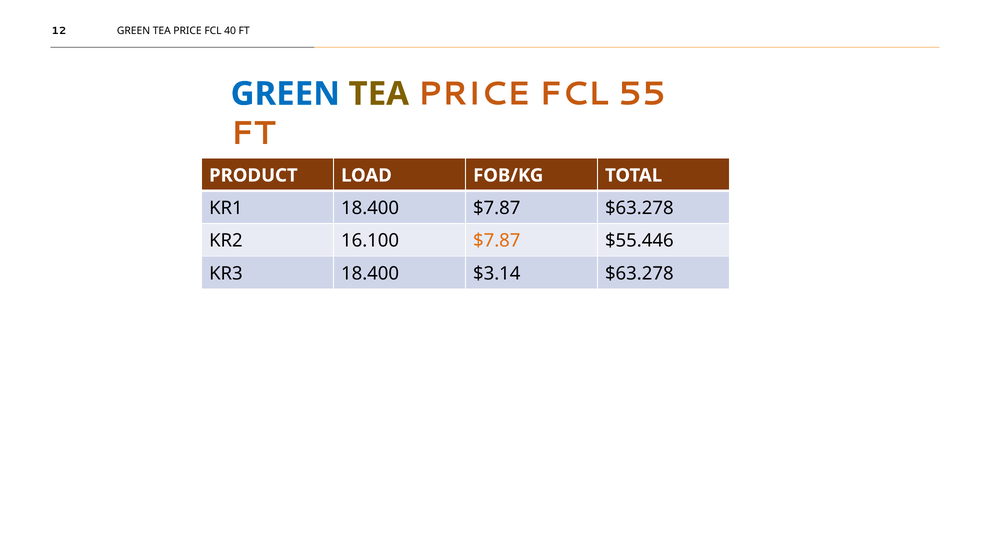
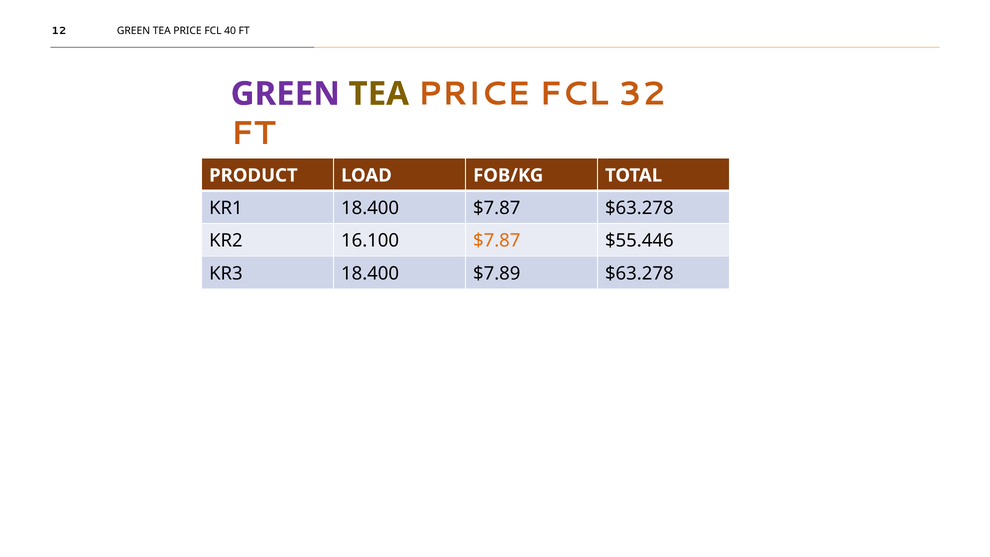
GREEN colour: blue -> purple (285, 94)
55: 55 -> 32 (642, 94)
$3.14: $3.14 -> $7.89 (497, 274)
